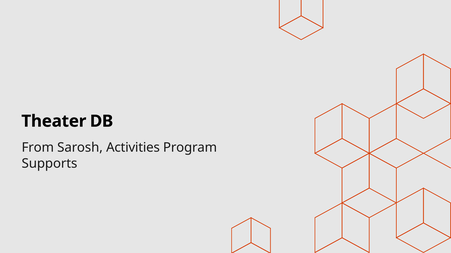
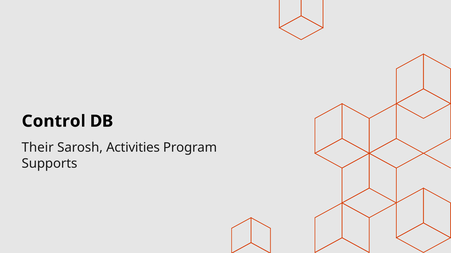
Theater: Theater -> Control (54, 121)
From: From -> Their (38, 148)
